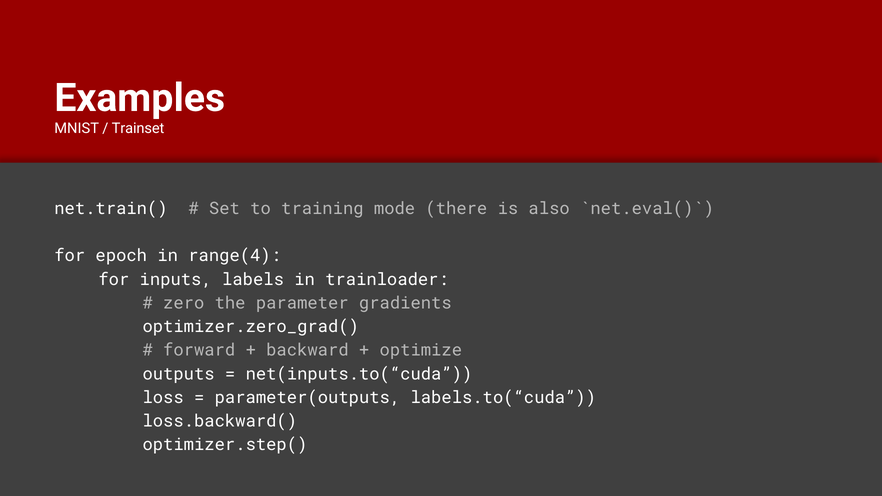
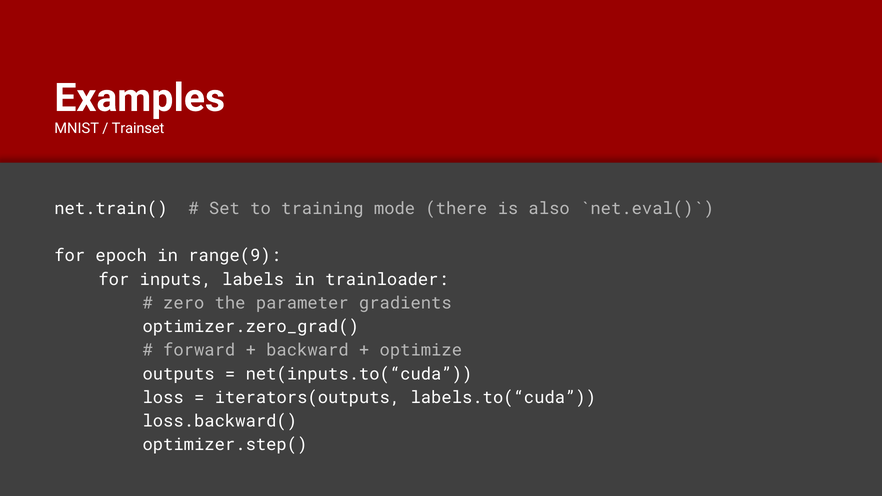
range(4: range(4 -> range(9 (235, 256)
parameter(outputs: parameter(outputs -> iterators(outputs (307, 398)
